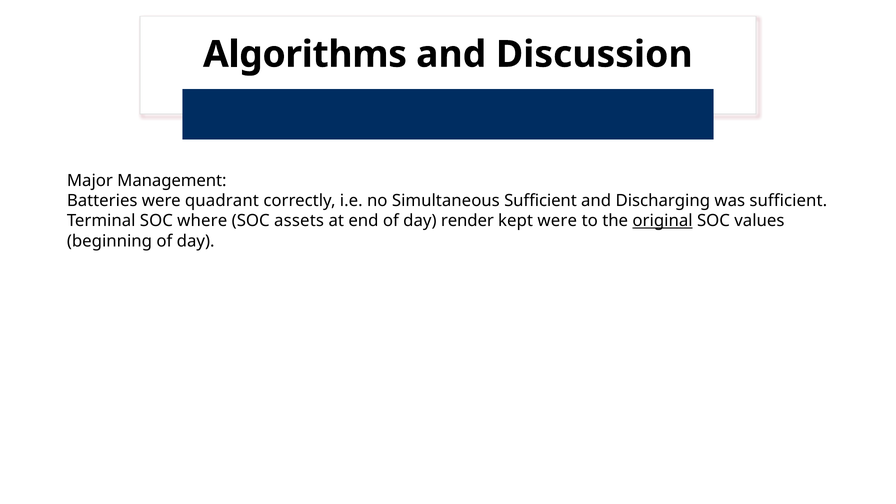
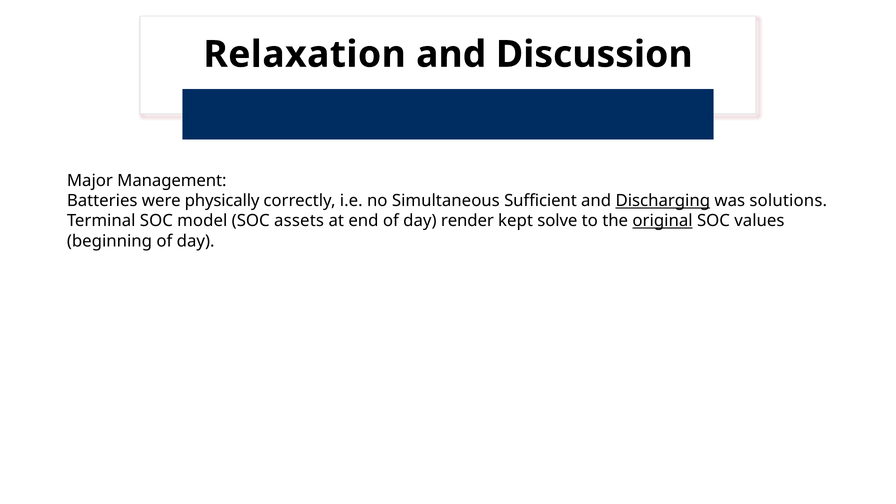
Algorithms: Algorithms -> Relaxation (305, 54)
quadrant: quadrant -> physically (222, 201)
Discharging underline: none -> present (663, 201)
was sufficient: sufficient -> solutions (788, 201)
where: where -> model (202, 221)
kept were: were -> solve (557, 221)
